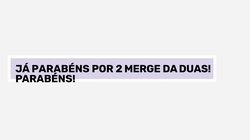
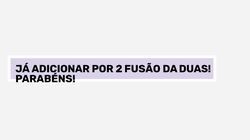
JÁ PARABÉNS: PARABÉNS -> ADICIONAR (61, 69)
MERGE: MERGE -> FUSÃO (142, 69)
